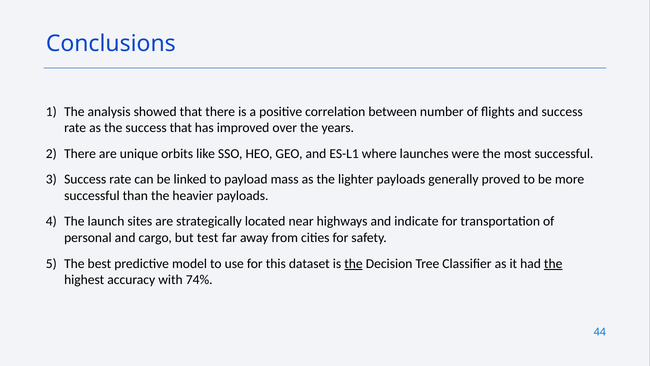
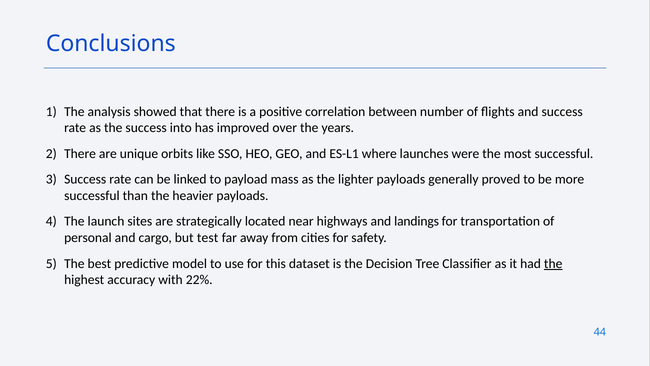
success that: that -> into (181, 128)
indicate: indicate -> landings (417, 221)
the underline: present -> none (354, 263)
74%: 74% -> 22% (199, 280)
